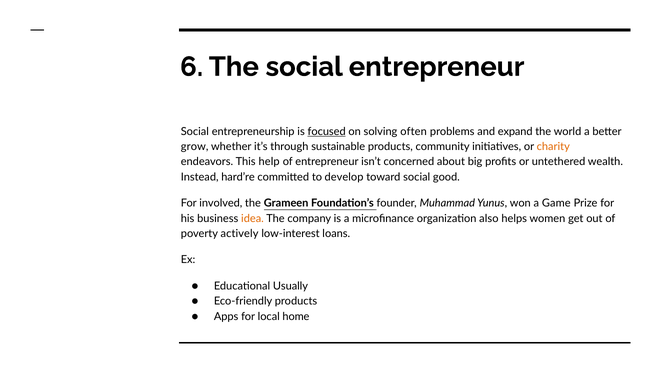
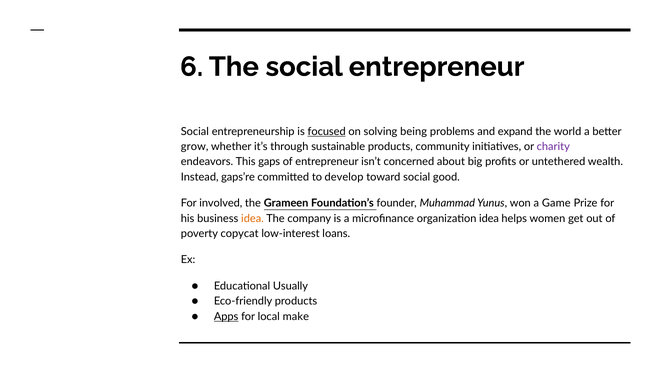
often: often -> being (414, 131)
charity colour: orange -> purple (553, 147)
help: help -> gaps (269, 162)
hard’re: hard’re -> gaps’re (238, 177)
organization also: also -> idea (489, 218)
actively: actively -> copycat (240, 234)
Apps underline: none -> present (226, 316)
home: home -> make (296, 316)
